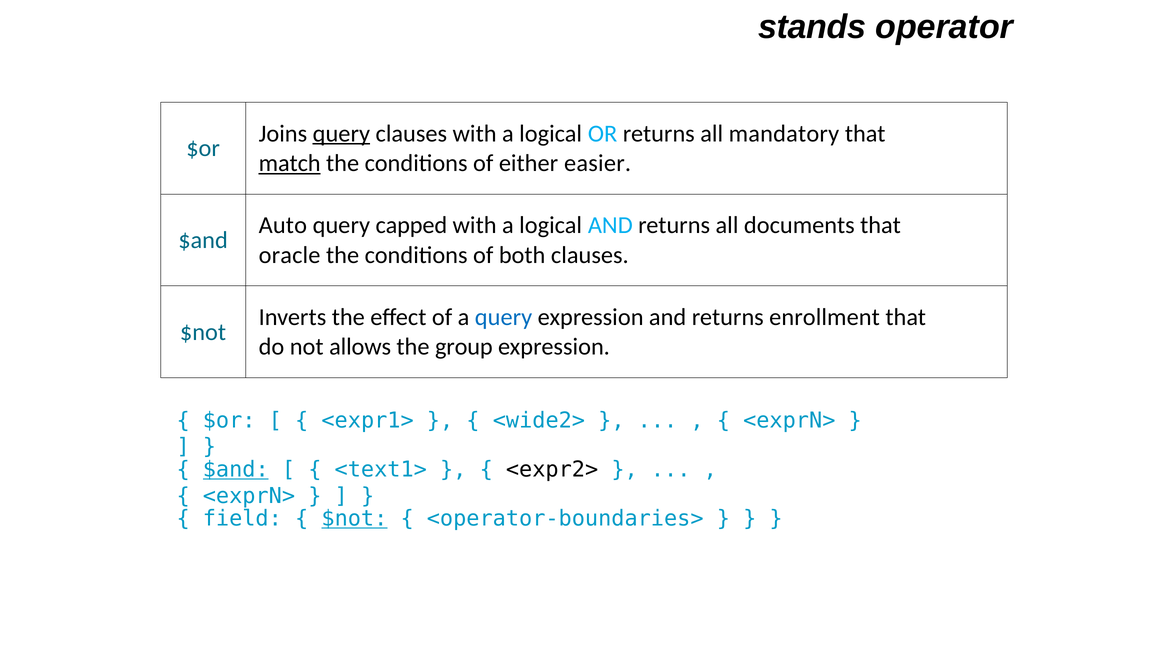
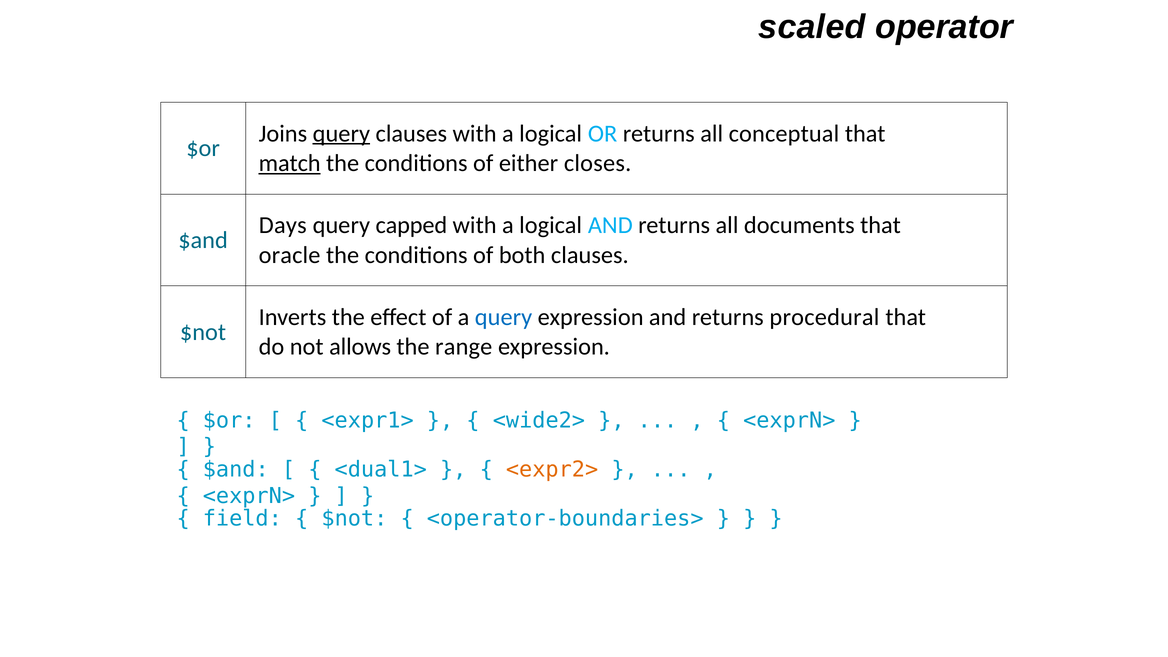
stands: stands -> scaled (812, 27)
mandatory: mandatory -> conceptual (784, 133)
easier: easier -> closes (598, 163)
Auto: Auto -> Days (283, 225)
enrollment: enrollment -> procedural (824, 317)
group: group -> range (464, 347)
$and underline: present -> none (236, 470)
<text1>: <text1> -> <dual1> (381, 470)
<expr2> colour: black -> orange (552, 470)
$not underline: present -> none (354, 519)
